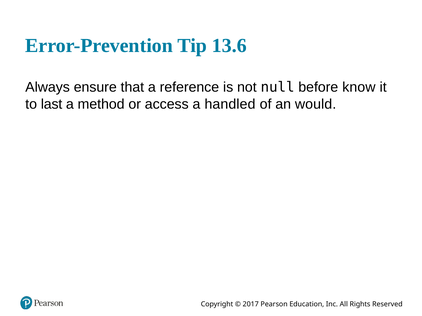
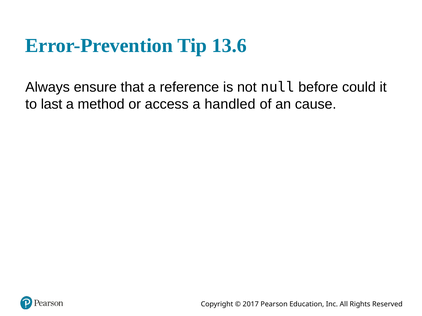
know: know -> could (359, 87)
would: would -> cause (316, 104)
